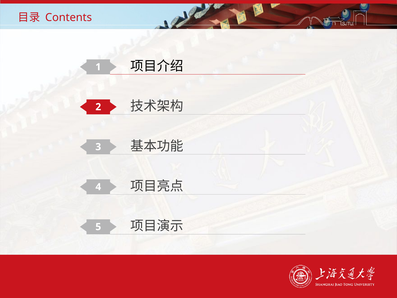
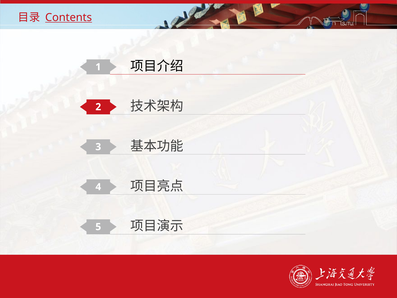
Contents underline: none -> present (69, 17)
